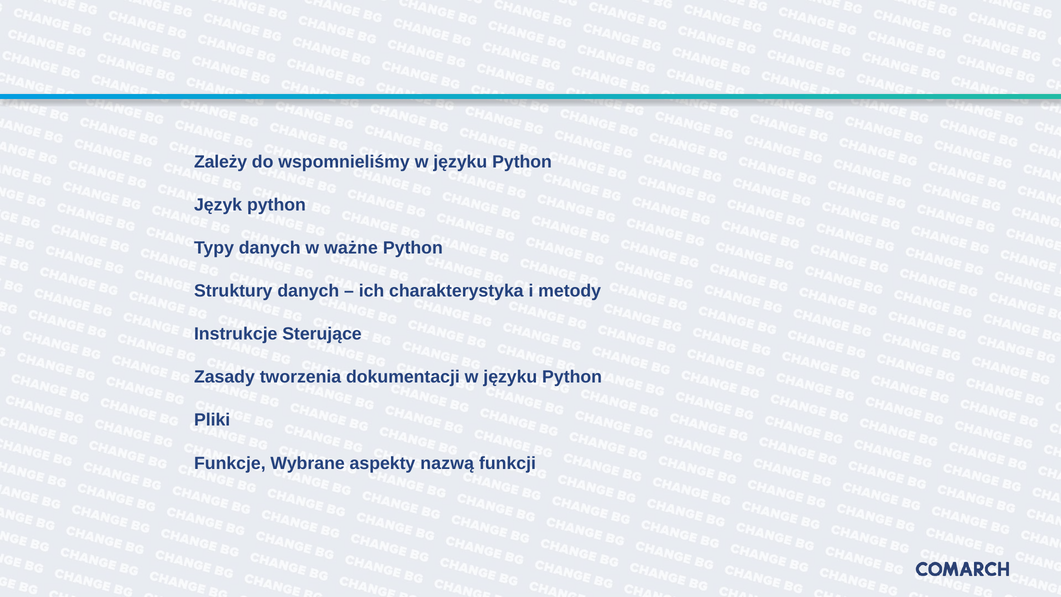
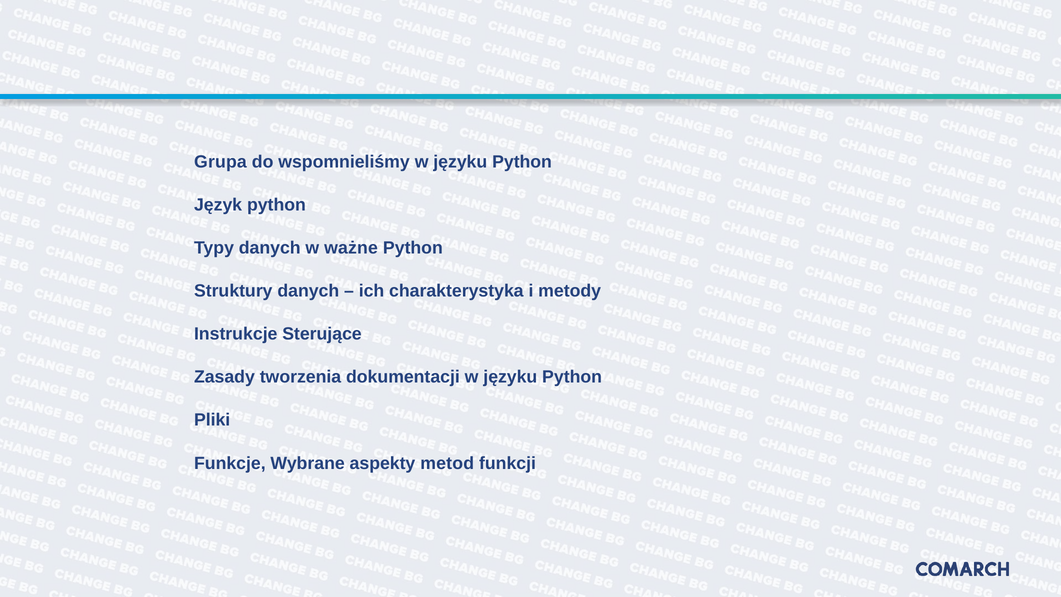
Zależy: Zależy -> Grupa (220, 162)
nazwą: nazwą -> metod (447, 463)
